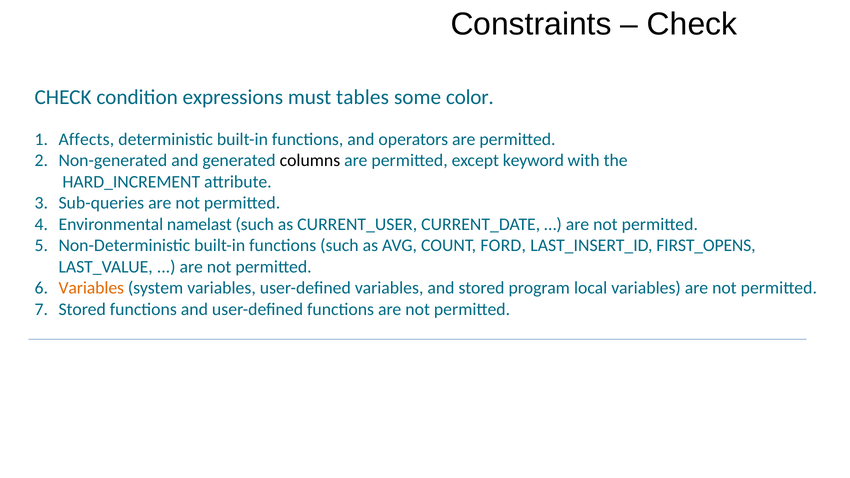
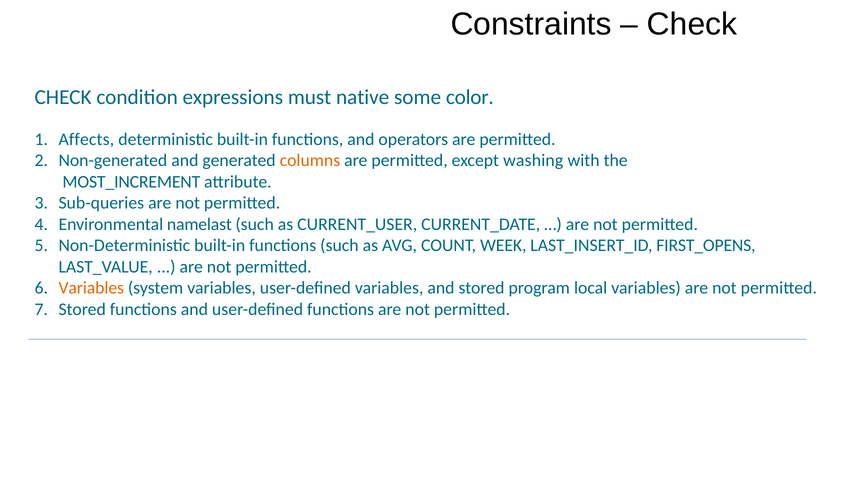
tables: tables -> native (363, 97)
columns colour: black -> orange (310, 161)
keyword: keyword -> washing (533, 161)
HARD_INCREMENT: HARD_INCREMENT -> MOST_INCREMENT (131, 182)
FORD: FORD -> WEEK (503, 246)
